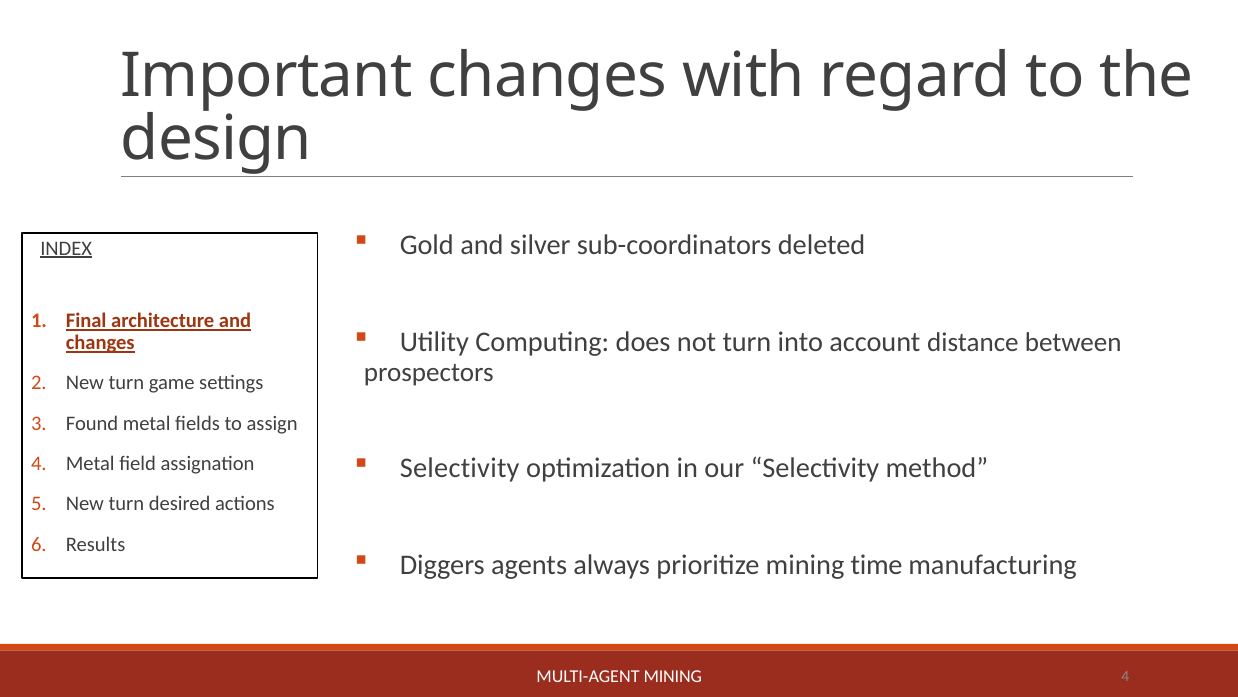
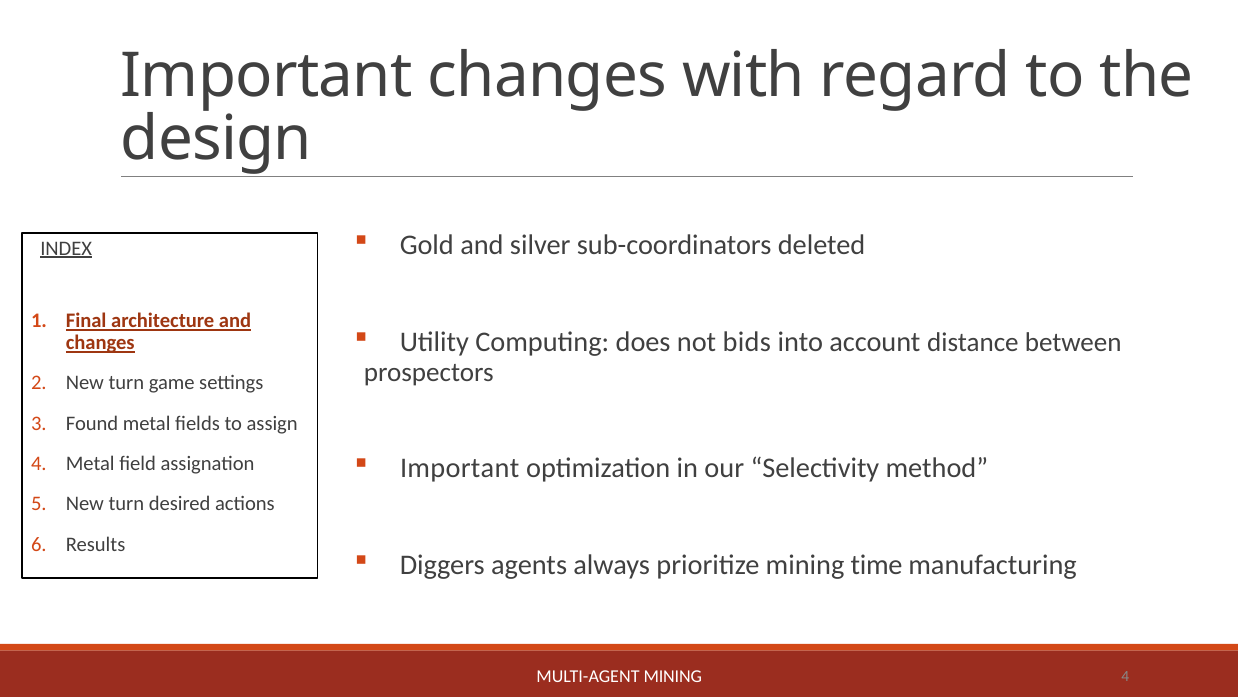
not turn: turn -> bids (747, 342)
Selectivity: Selectivity -> Important (460, 467)
